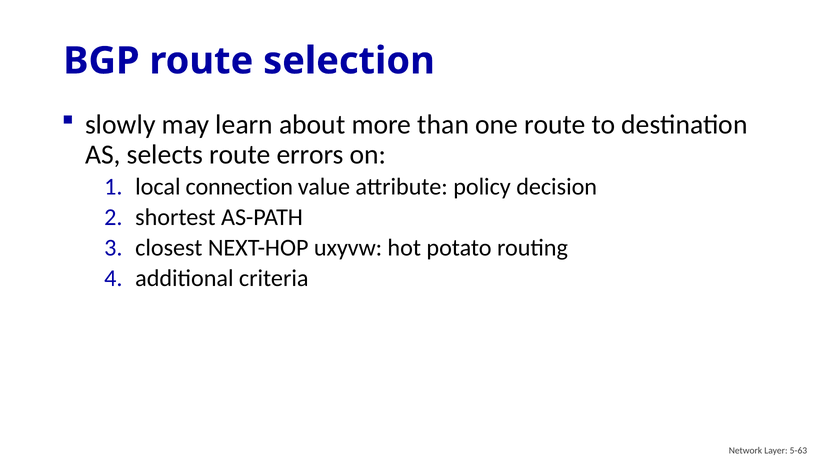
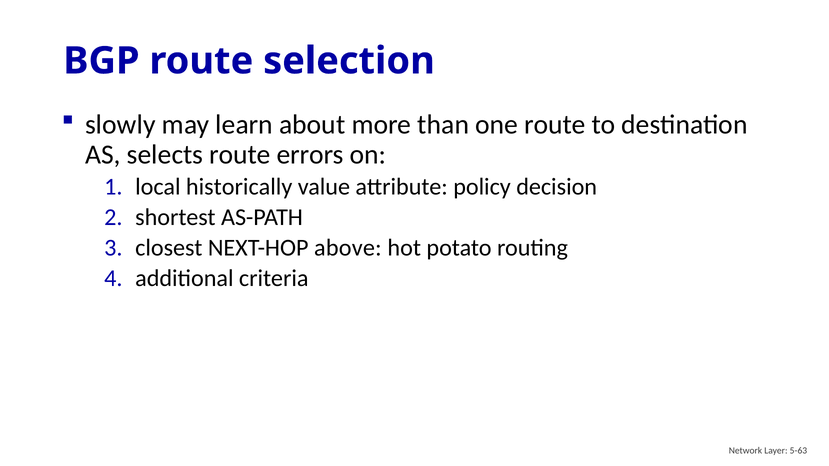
connection: connection -> historically (239, 187)
uxyvw: uxyvw -> above (348, 248)
